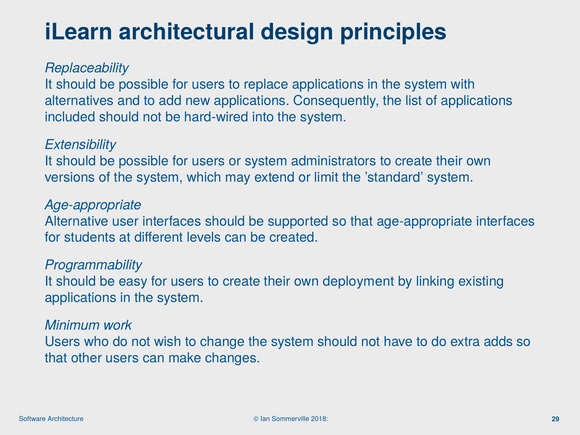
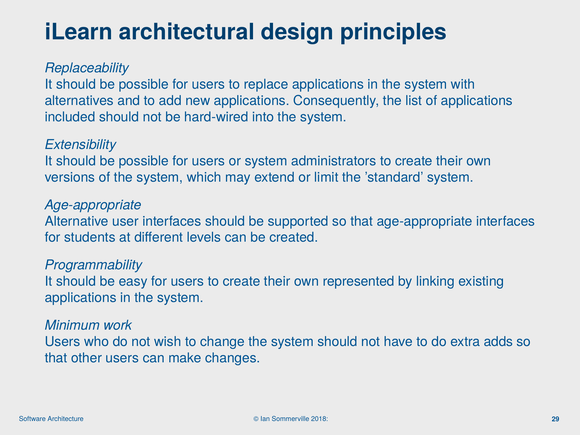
deployment: deployment -> represented (359, 281)
